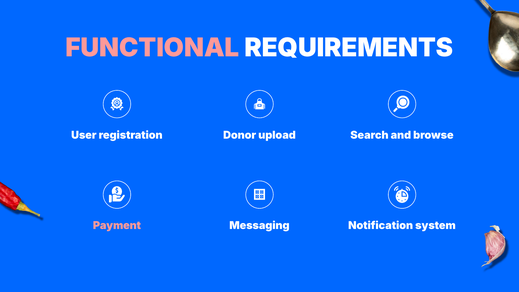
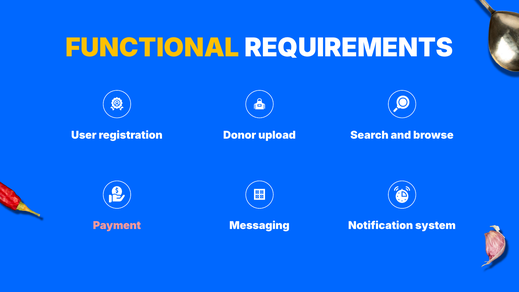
FUNCTIONAL colour: pink -> yellow (152, 48)
